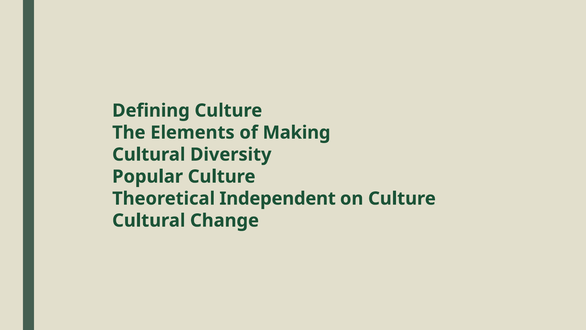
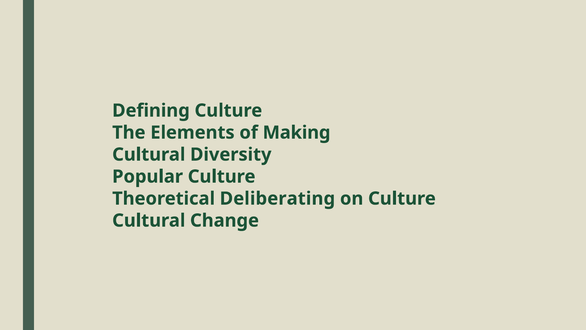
Independent: Independent -> Deliberating (277, 198)
